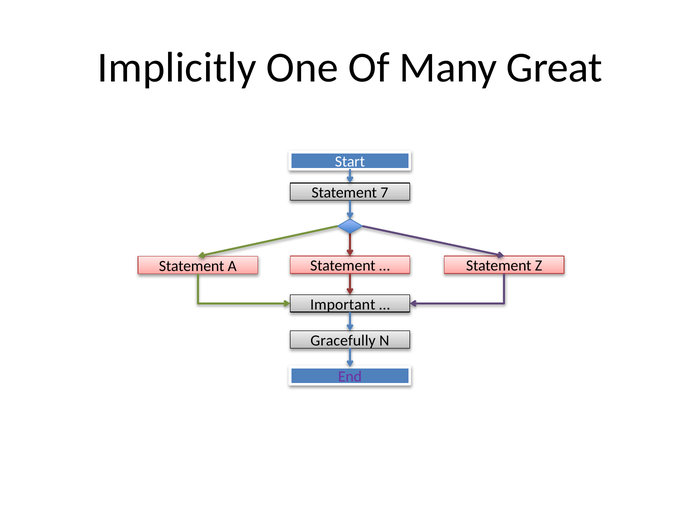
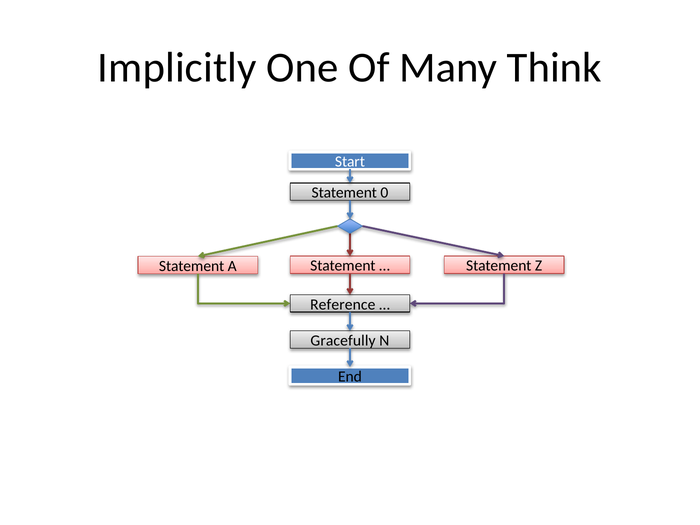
Great: Great -> Think (554, 68)
7: 7 -> 0 (384, 193)
Important: Important -> Reference (343, 304)
End colour: purple -> black (350, 377)
